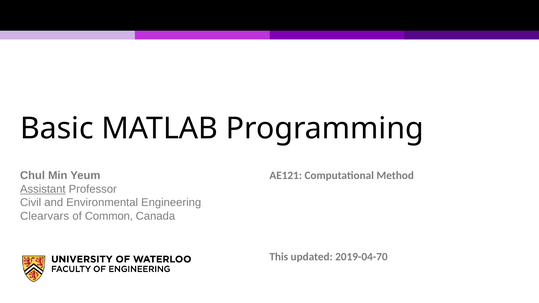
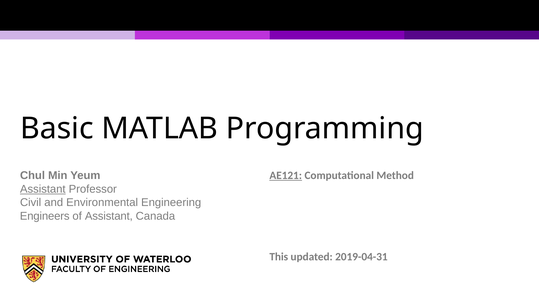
AE121 underline: none -> present (286, 176)
Clearvars: Clearvars -> Engineers (45, 216)
of Common: Common -> Assistant (109, 216)
2019-04-70: 2019-04-70 -> 2019-04-31 (361, 257)
